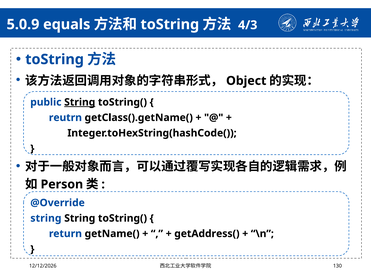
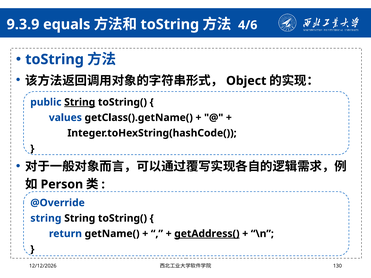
5.0.9: 5.0.9 -> 9.3.9 (23, 24)
4/3: 4/3 -> 4/6 (248, 25)
reutrn: reutrn -> values (65, 118)
getAddress( underline: none -> present (207, 234)
